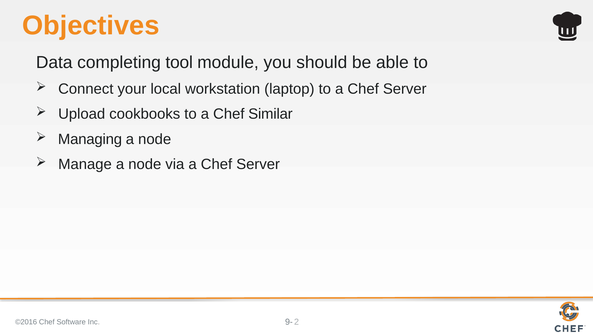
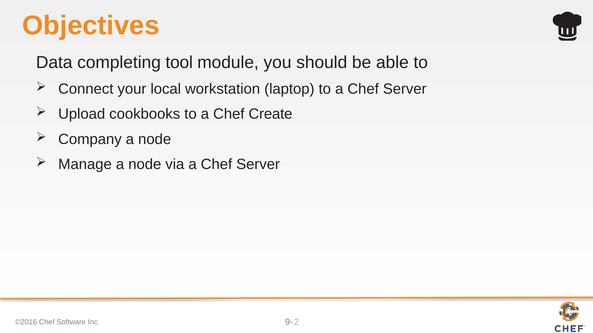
Similar: Similar -> Create (270, 114)
Managing: Managing -> Company (90, 139)
